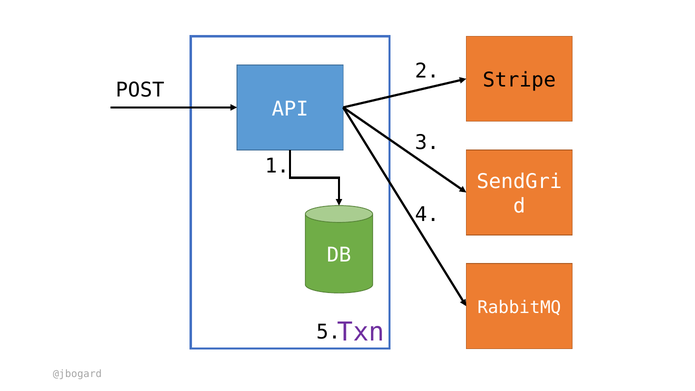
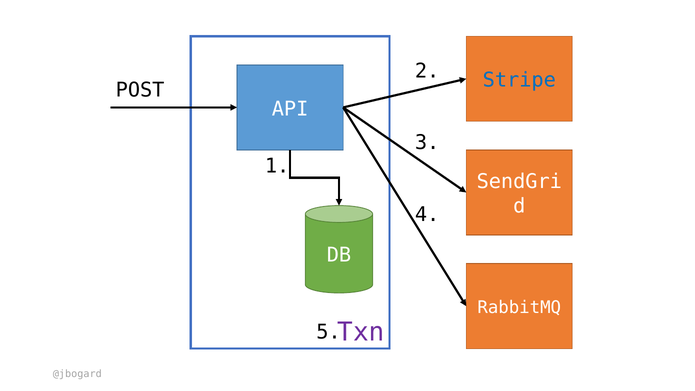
Stripe colour: black -> blue (519, 80)
